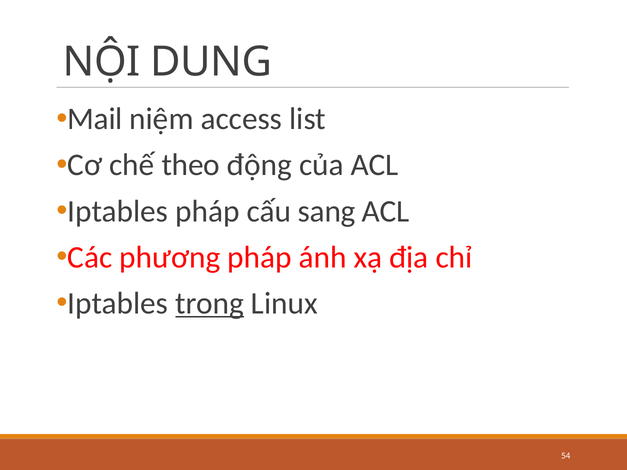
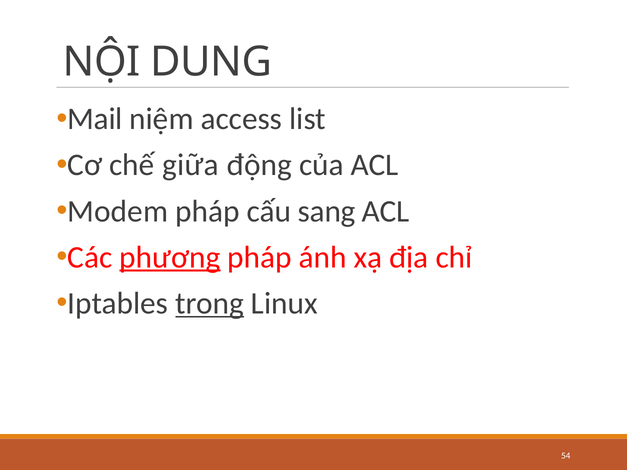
theo: theo -> giữa (191, 165)
Iptables: Iptables -> Modem (118, 211)
phương underline: none -> present (170, 257)
